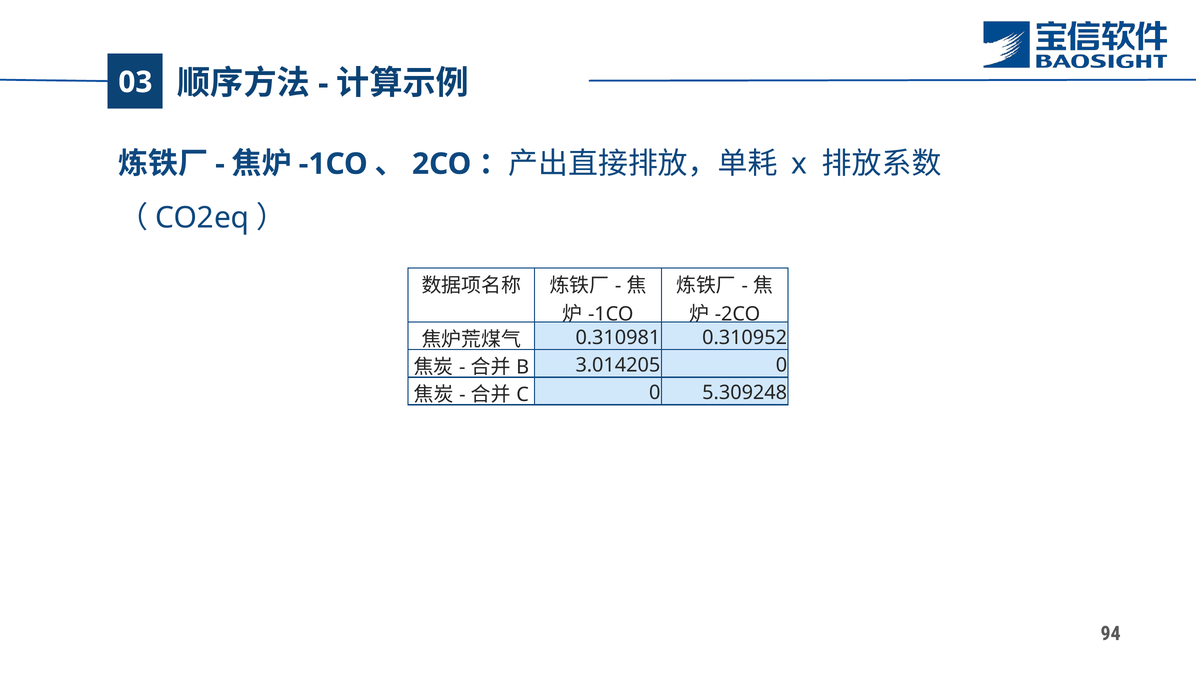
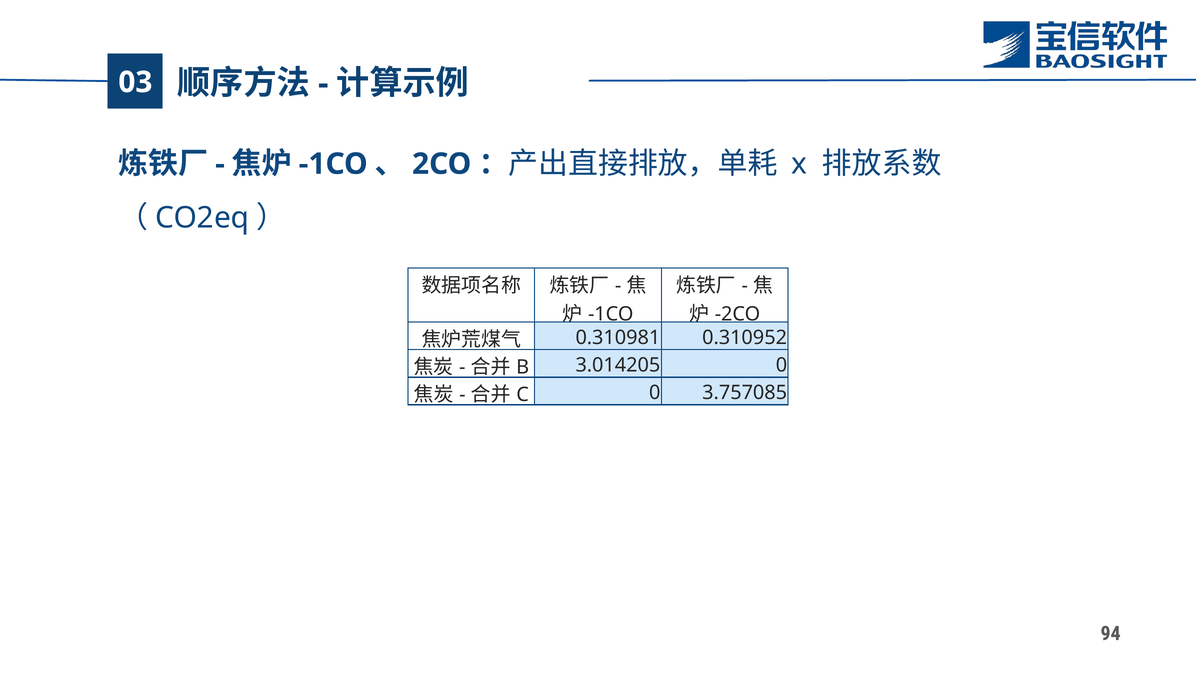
5.309248: 5.309248 -> 3.757085 (745, 393)
